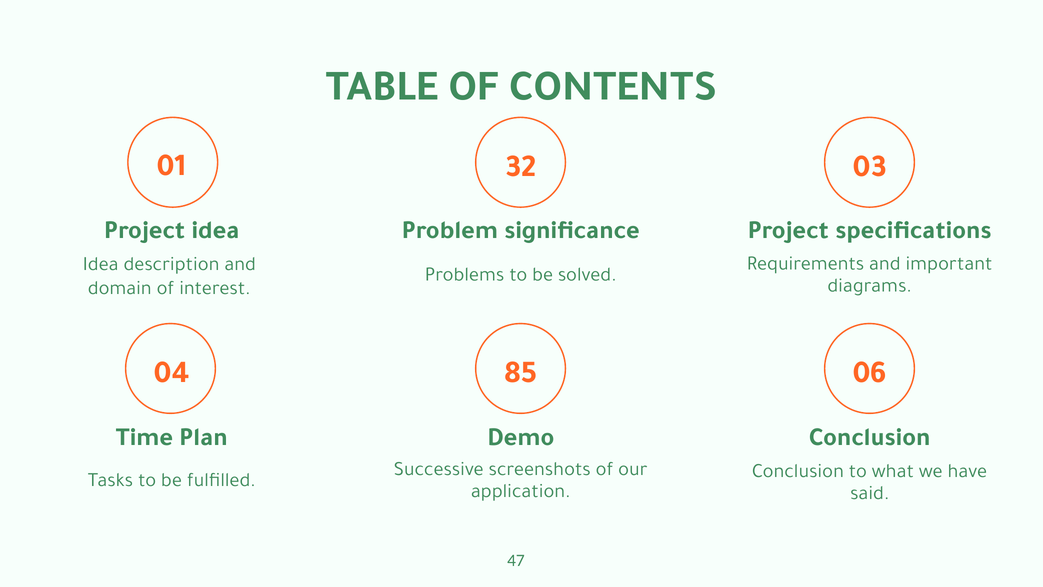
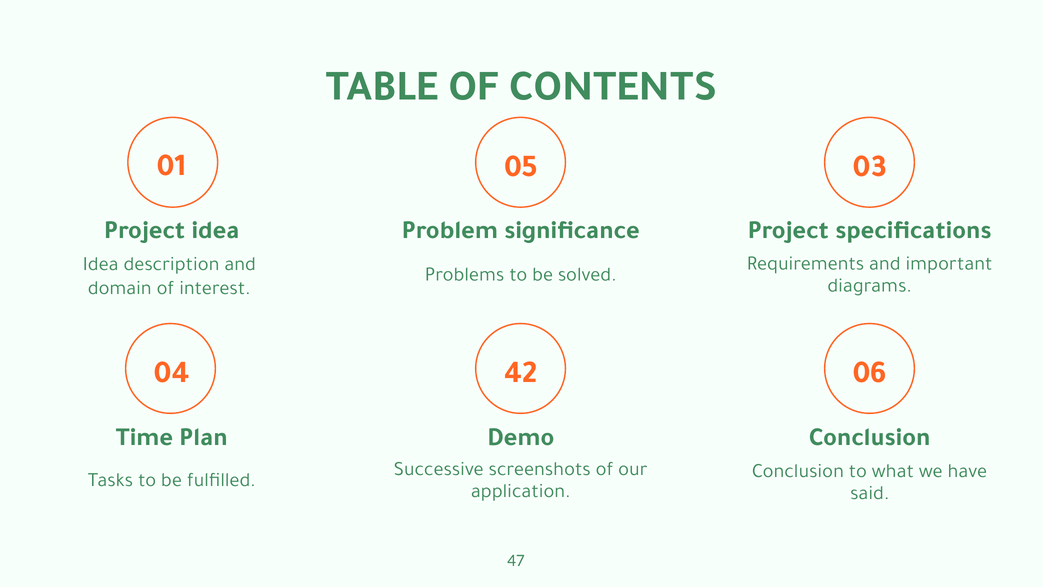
32: 32 -> 05 (521, 166)
85: 85 -> 42 (521, 372)
